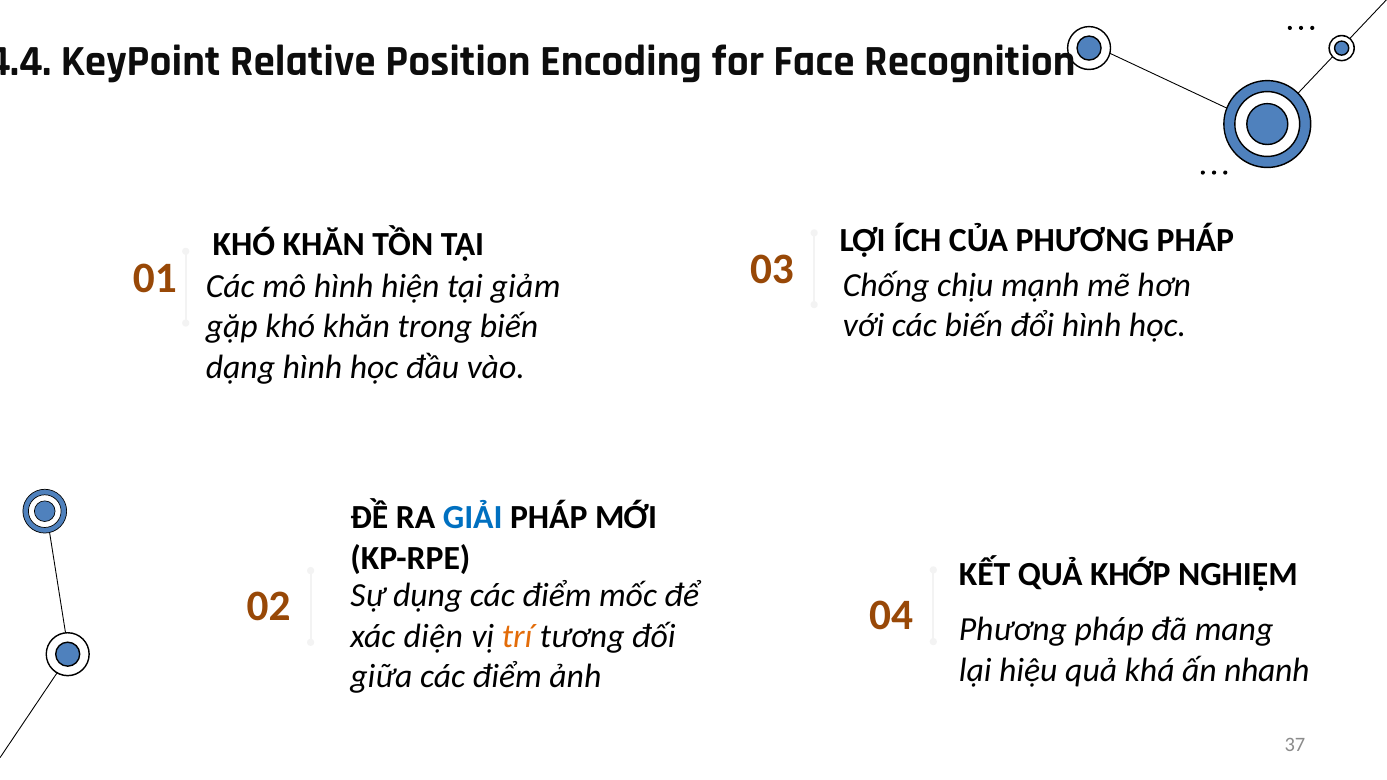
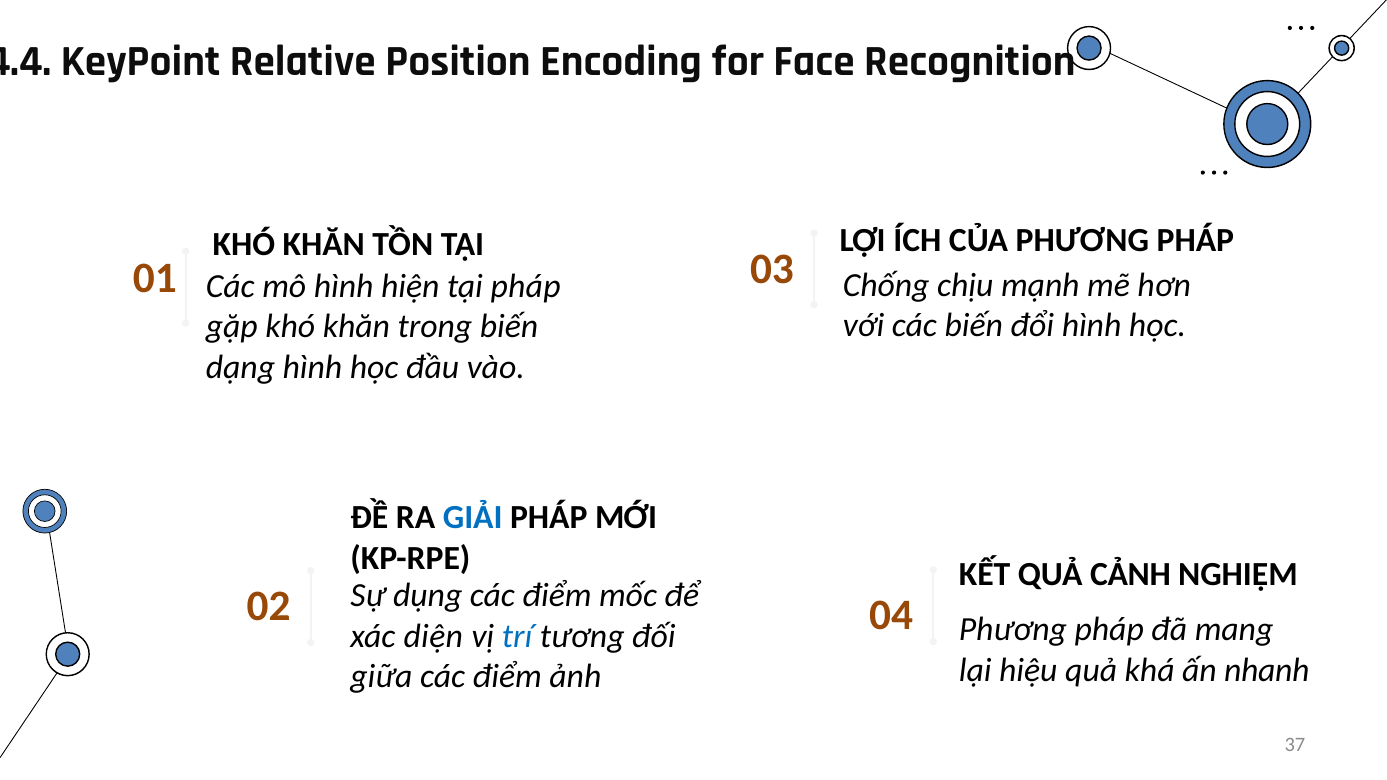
tại giảm: giảm -> pháp (526, 286)
KHỚP: KHỚP -> CẢNH (1130, 575)
trí colour: orange -> blue (517, 636)
